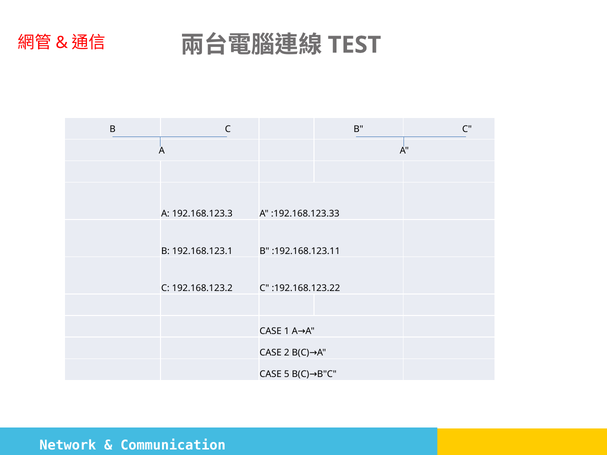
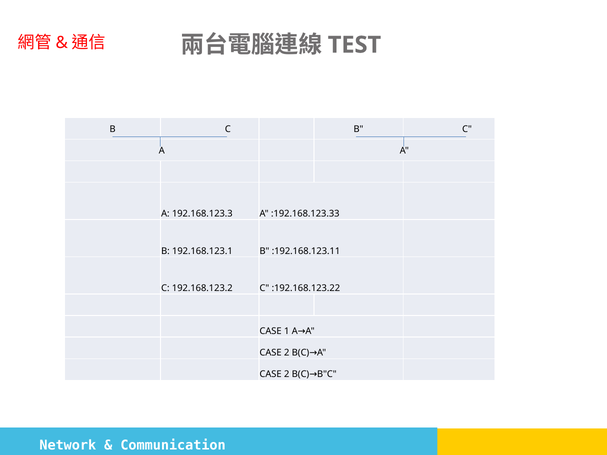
5: 5 -> 2 (287, 375)
